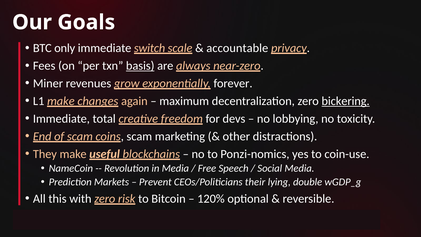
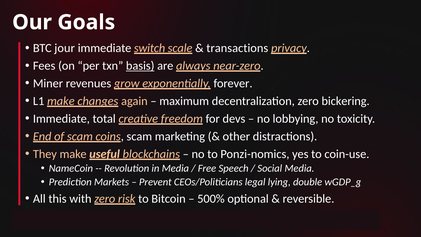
only: only -> jour (65, 48)
accountable: accountable -> transactions (237, 48)
bickering underline: present -> none (346, 101)
their: their -> legal (255, 182)
120%: 120% -> 500% (211, 199)
